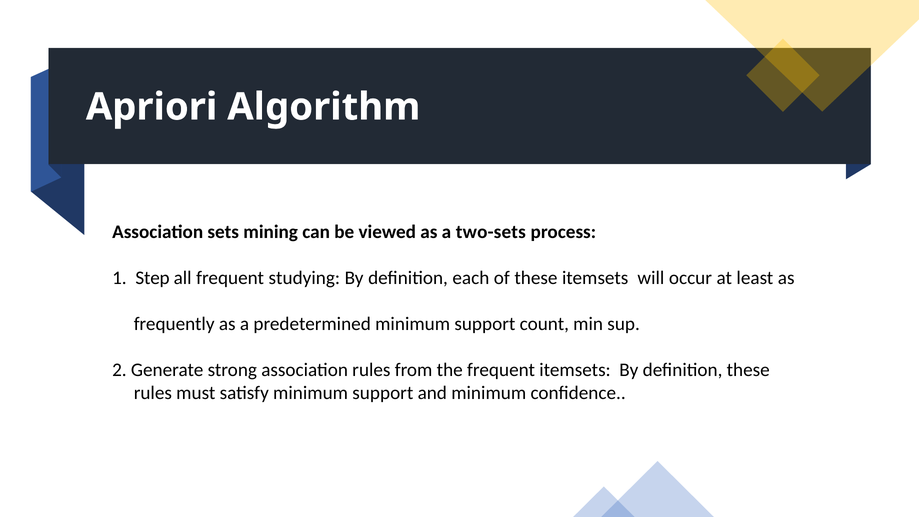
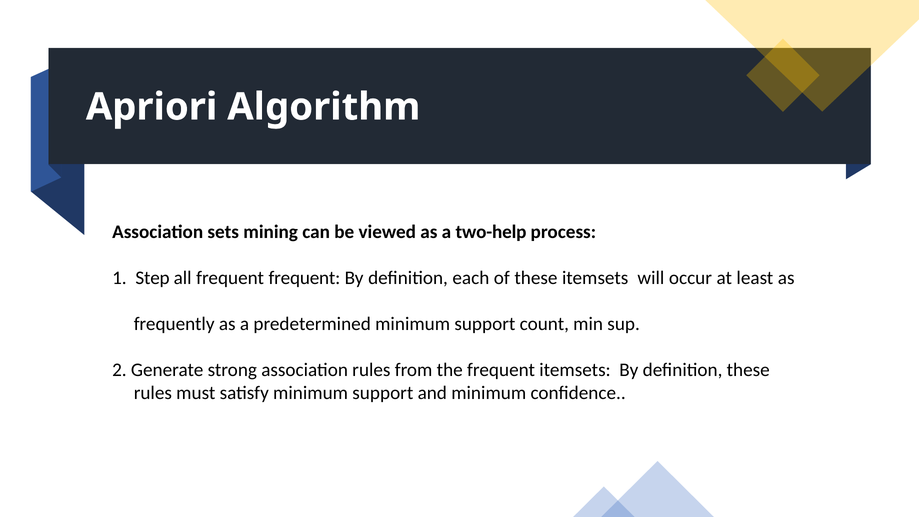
two-sets: two-sets -> two-help (491, 232)
frequent studying: studying -> frequent (304, 278)
